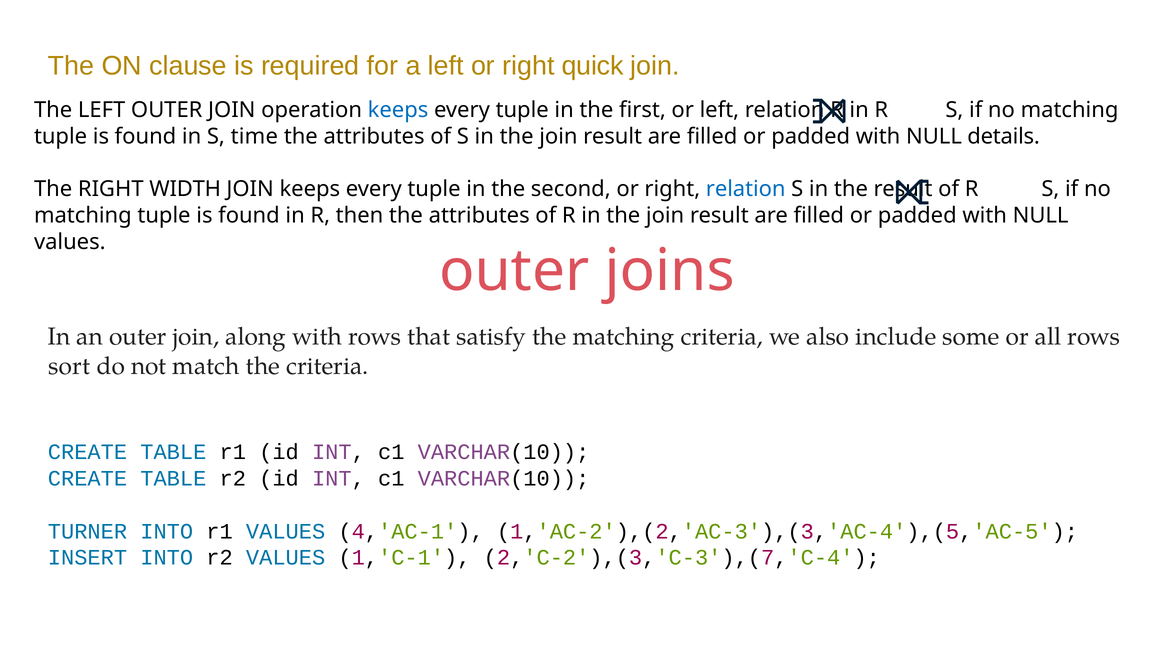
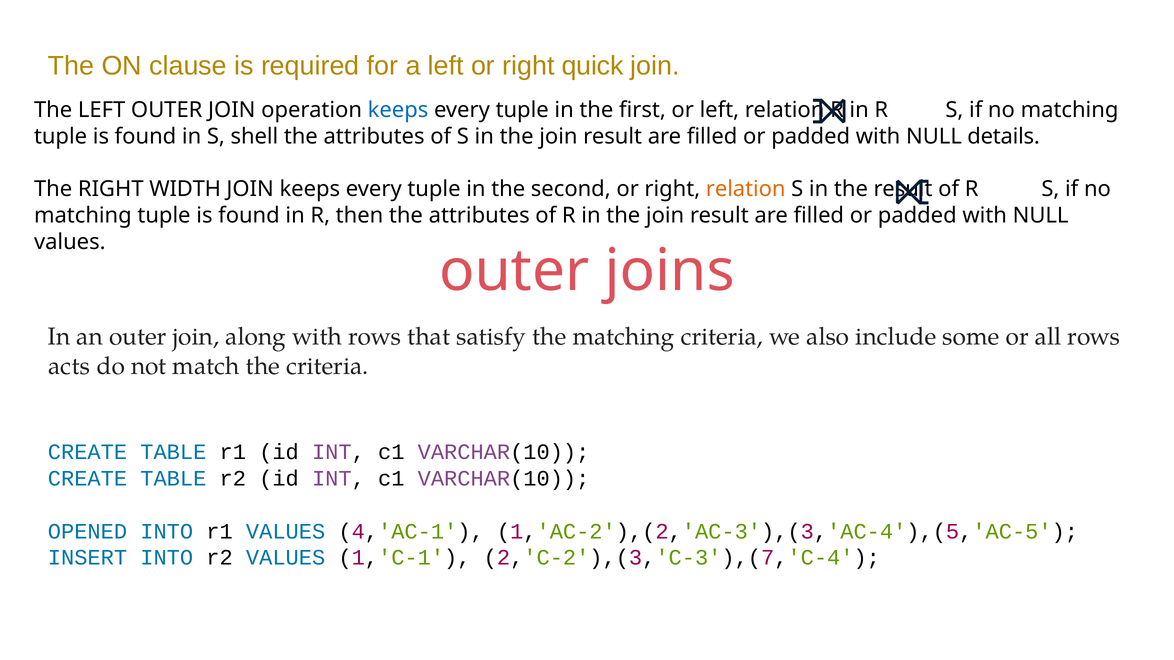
time: time -> shell (254, 136)
relation colour: blue -> orange (746, 189)
sort: sort -> acts (69, 366)
TURNER: TURNER -> OPENED (87, 532)
